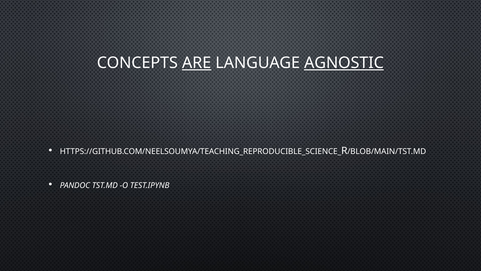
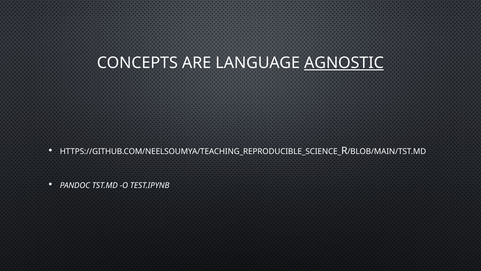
ARE underline: present -> none (197, 63)
